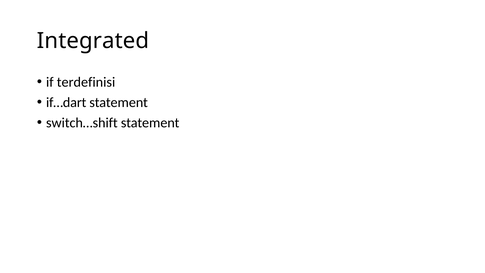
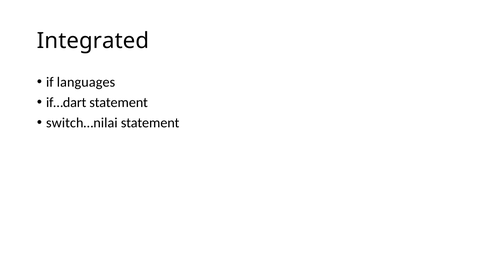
terdefinisi: terdefinisi -> languages (86, 82)
switch…shift: switch…shift -> switch…nilai (82, 123)
